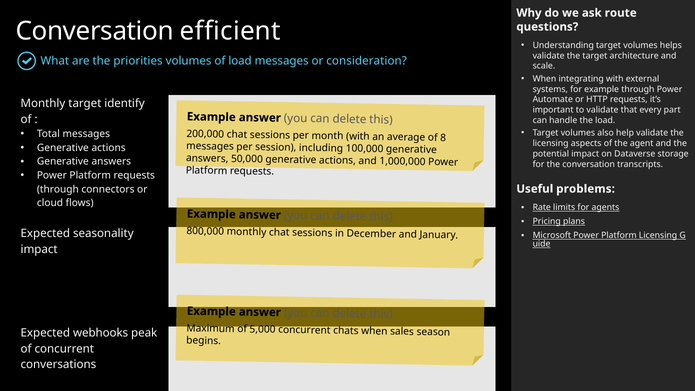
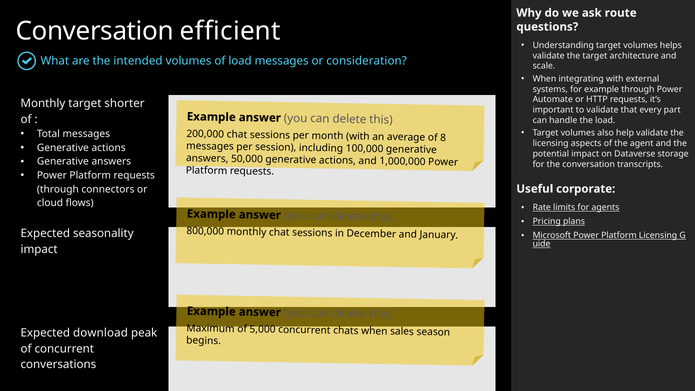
priorities: priorities -> intended (138, 61)
identify: identify -> shorter (124, 104)
problems: problems -> corporate (586, 189)
webhooks: webhooks -> download (101, 333)
